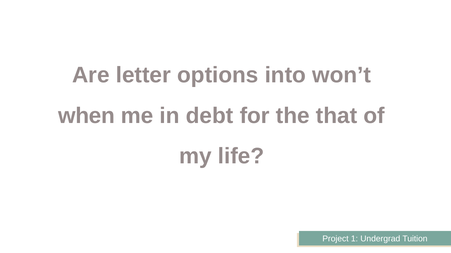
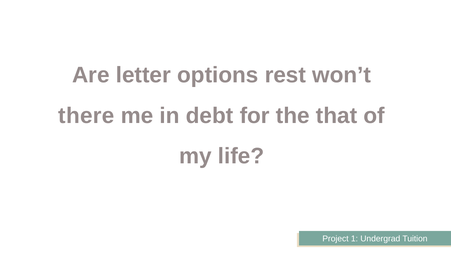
into: into -> rest (285, 75)
when: when -> there (86, 116)
